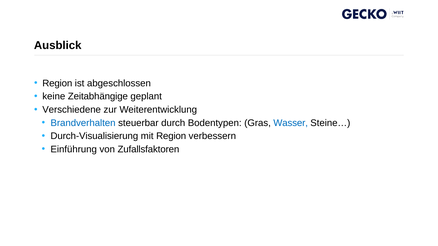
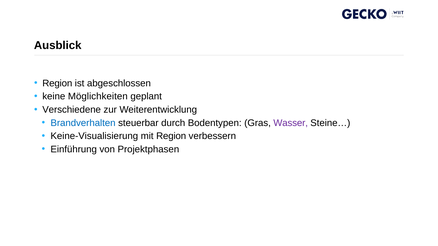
Zeitabhängige: Zeitabhängige -> Möglichkeiten (98, 97)
Wasser colour: blue -> purple (291, 123)
Durch-Visualisierung: Durch-Visualisierung -> Keine-Visualisierung (94, 136)
Zufallsfaktoren: Zufallsfaktoren -> Projektphasen (148, 150)
